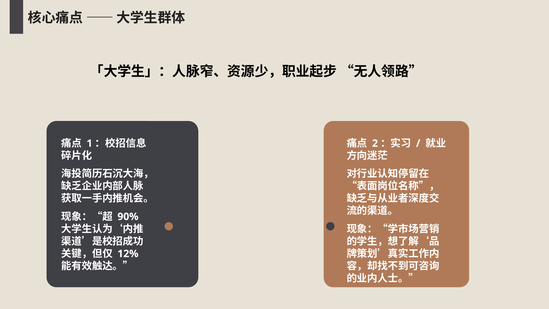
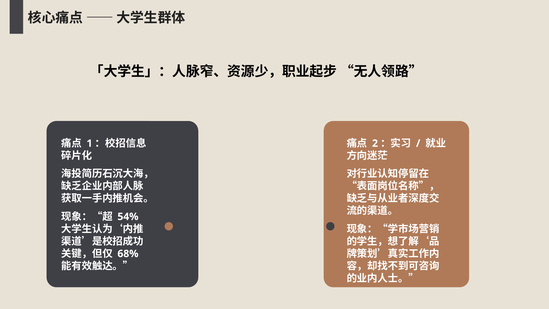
90%: 90% -> 54% (128, 217)
12%: 12% -> 68% (128, 254)
